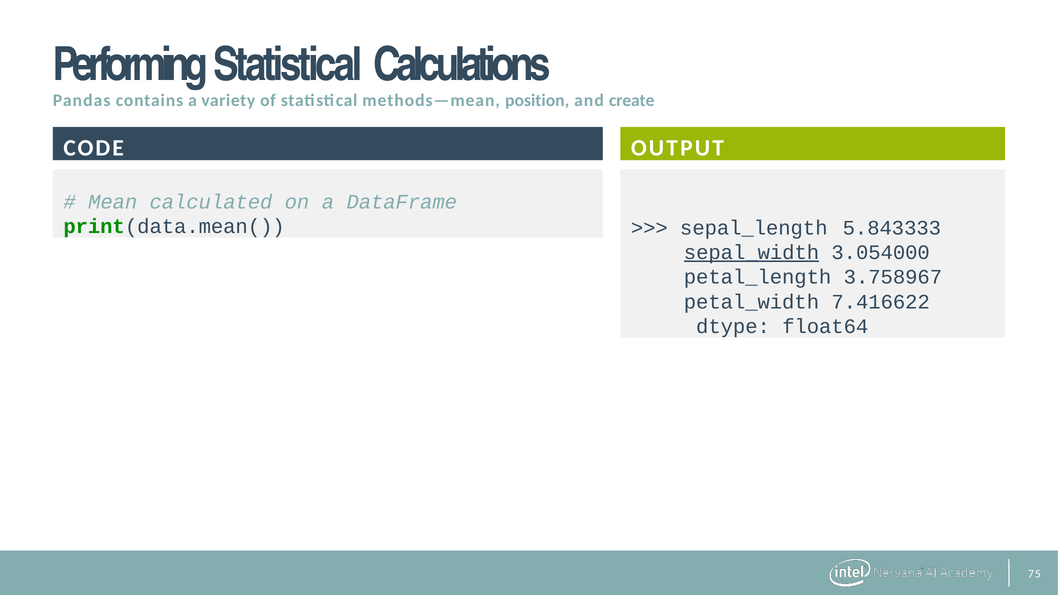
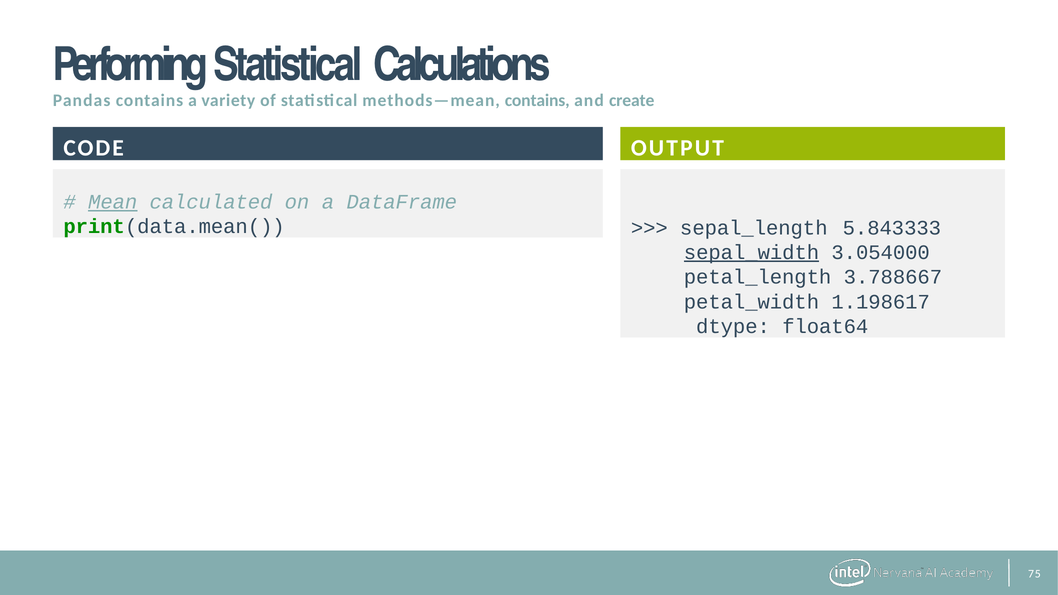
methods—mean position: position -> contains (537, 101)
Mean underline: none -> present (113, 202)
3.758967: 3.758967 -> 3.788667 (893, 277)
7.416622: 7.416622 -> 1.198617 (881, 302)
